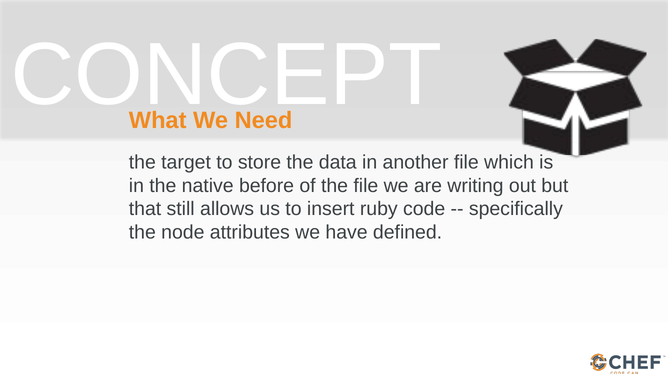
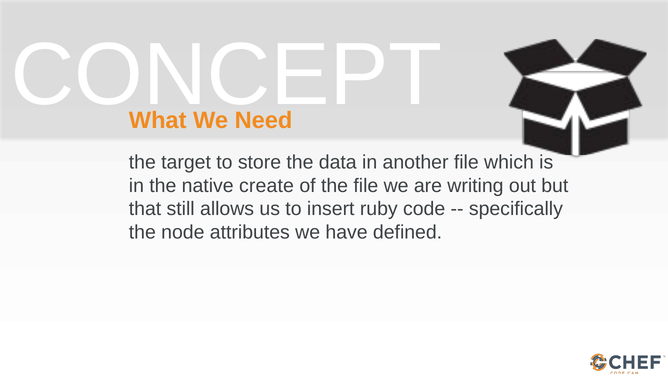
before: before -> create (266, 186)
